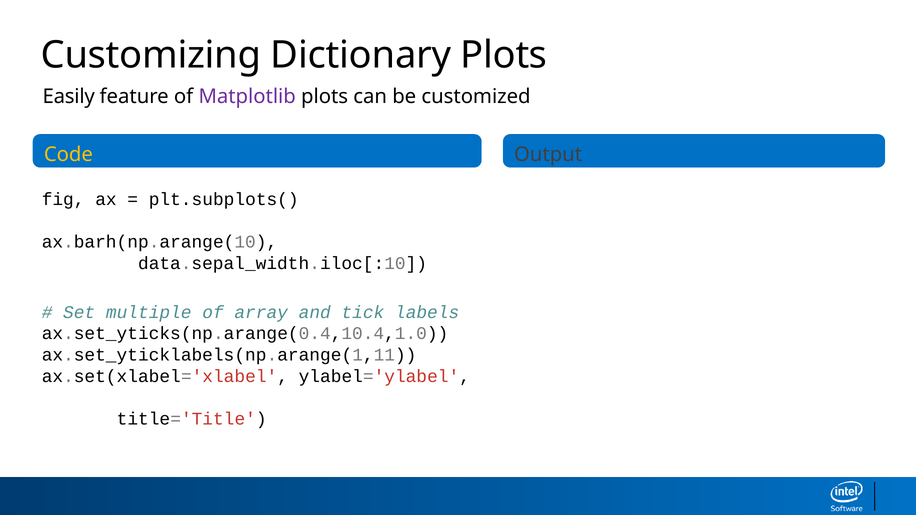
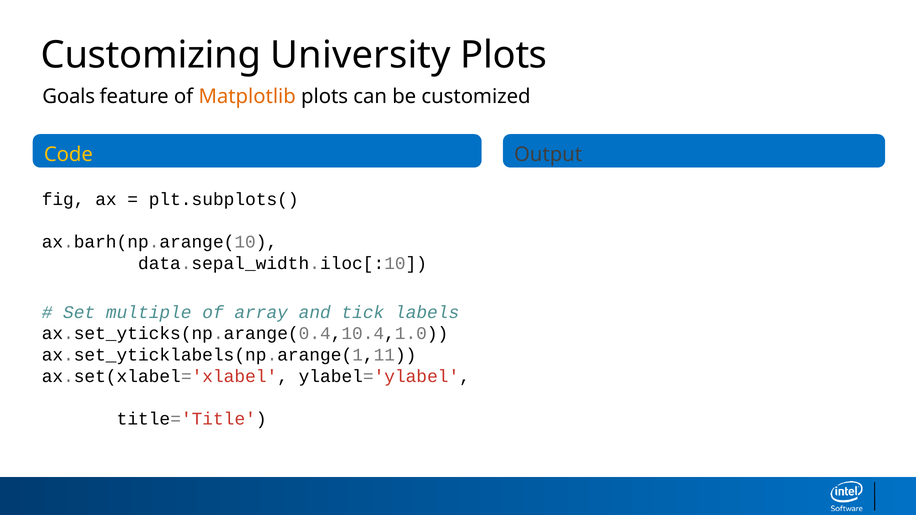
Dictionary: Dictionary -> University (361, 55)
Easily: Easily -> Goals (69, 97)
Matplotlib colour: purple -> orange (247, 97)
